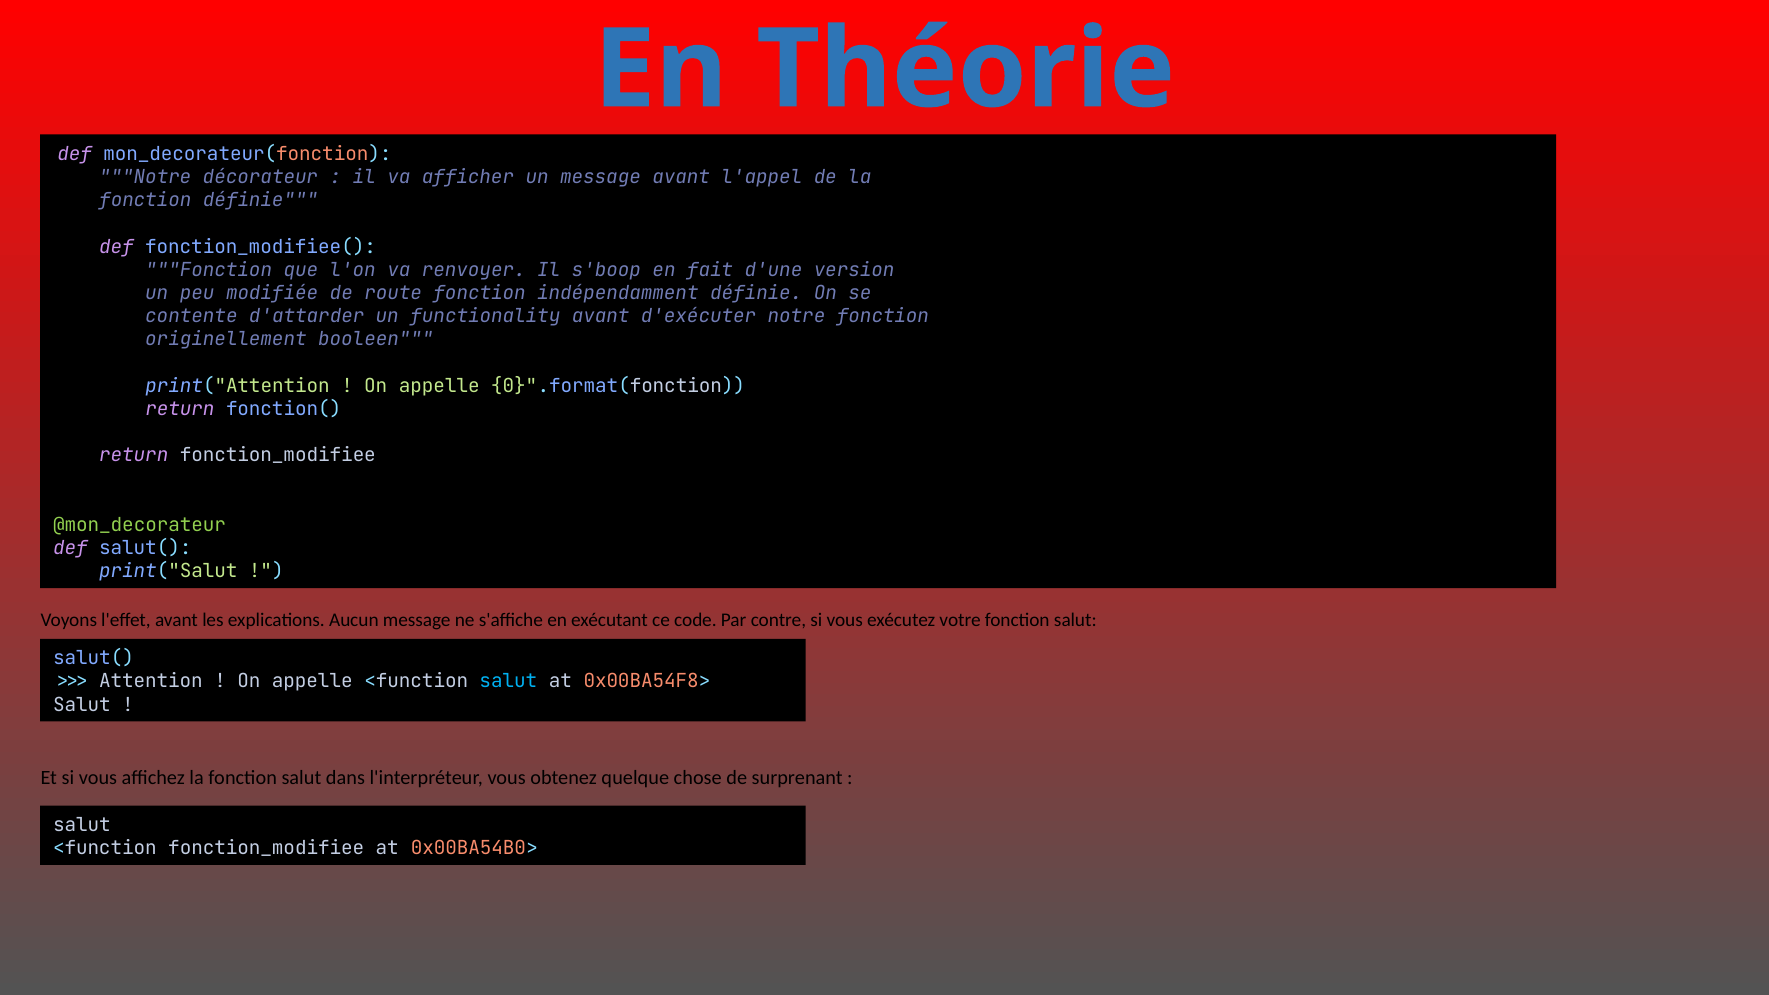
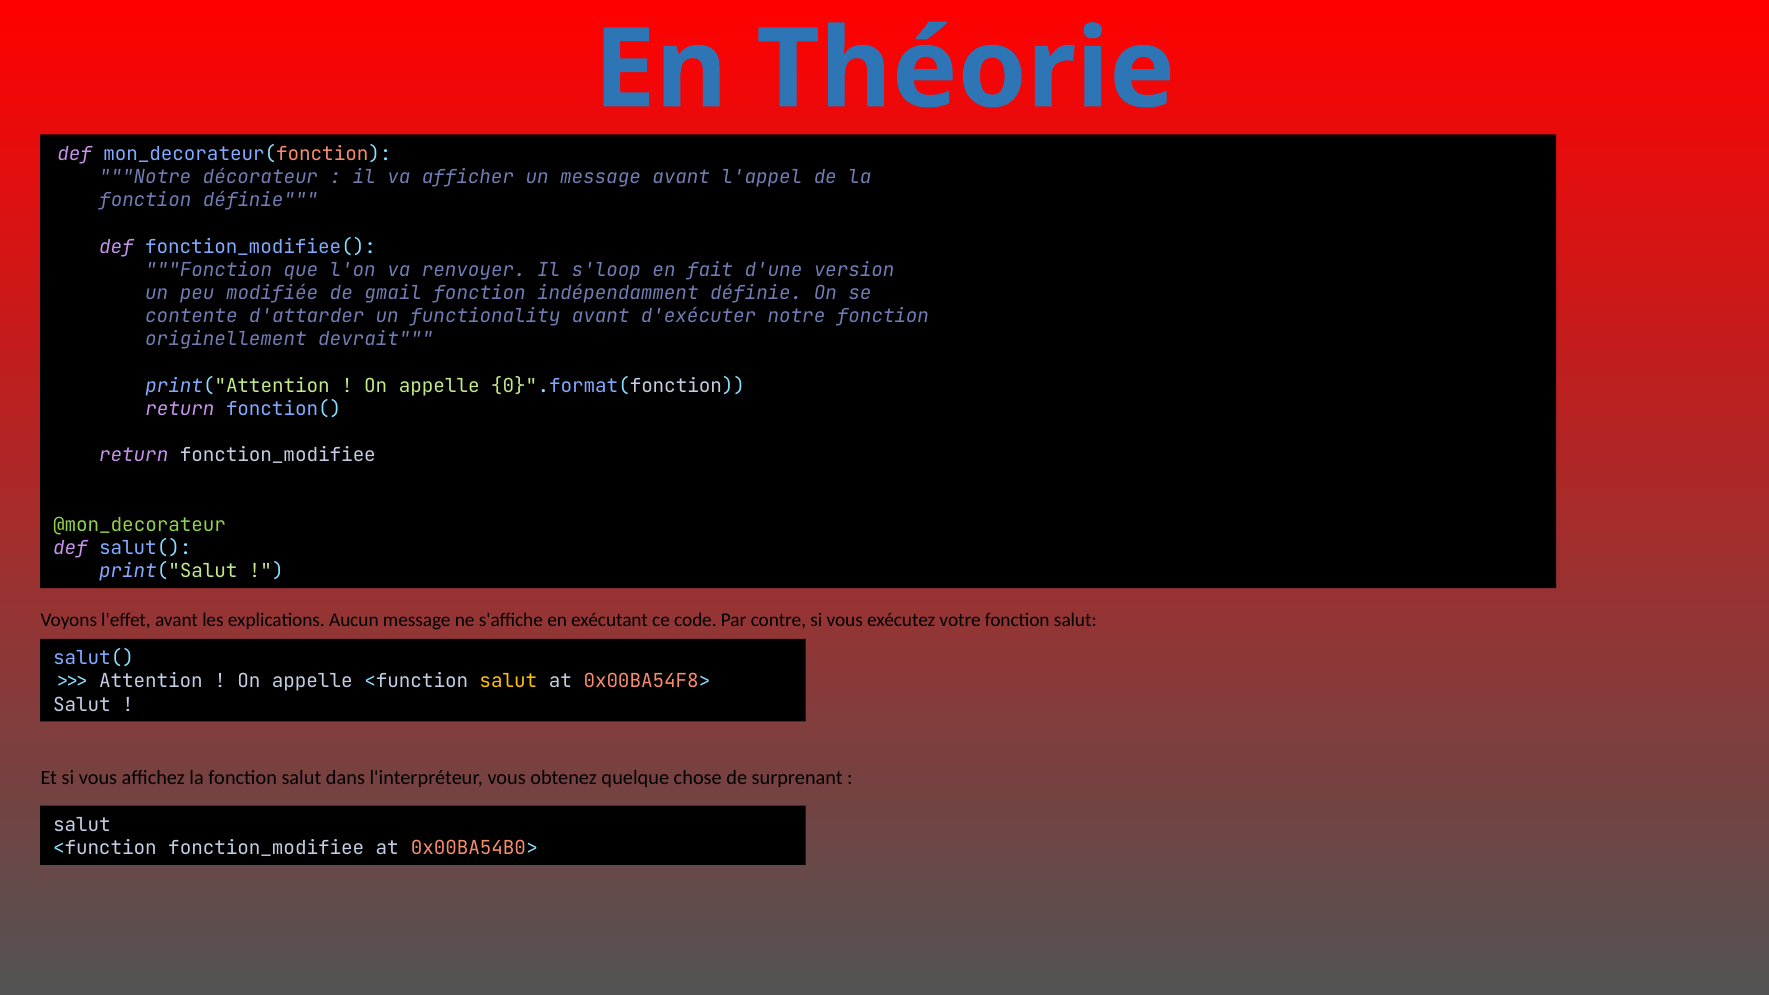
s'boop: s'boop -> s'loop (606, 270)
route: route -> gmail (393, 293)
booleen: booleen -> devrait (376, 339)
salut colour: light blue -> yellow (508, 681)
